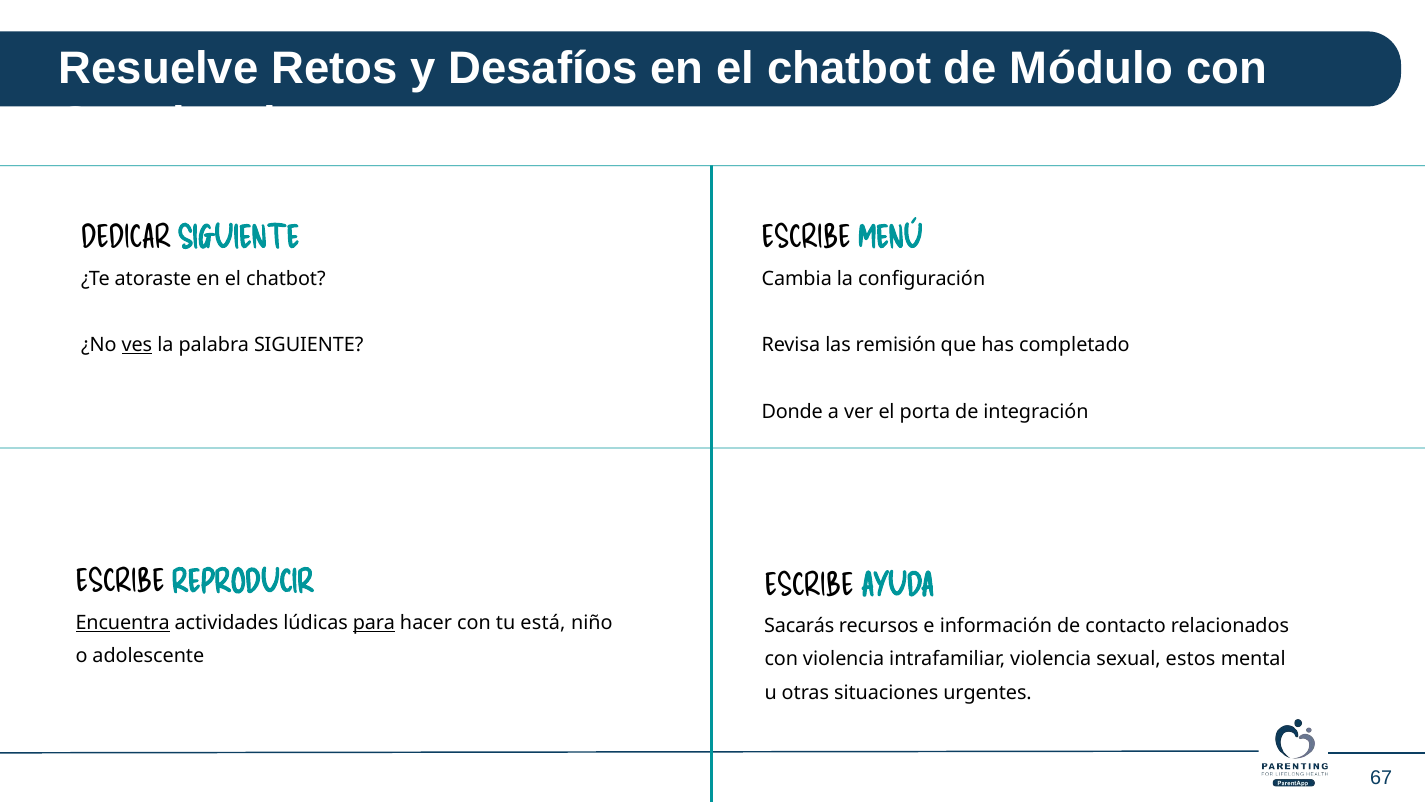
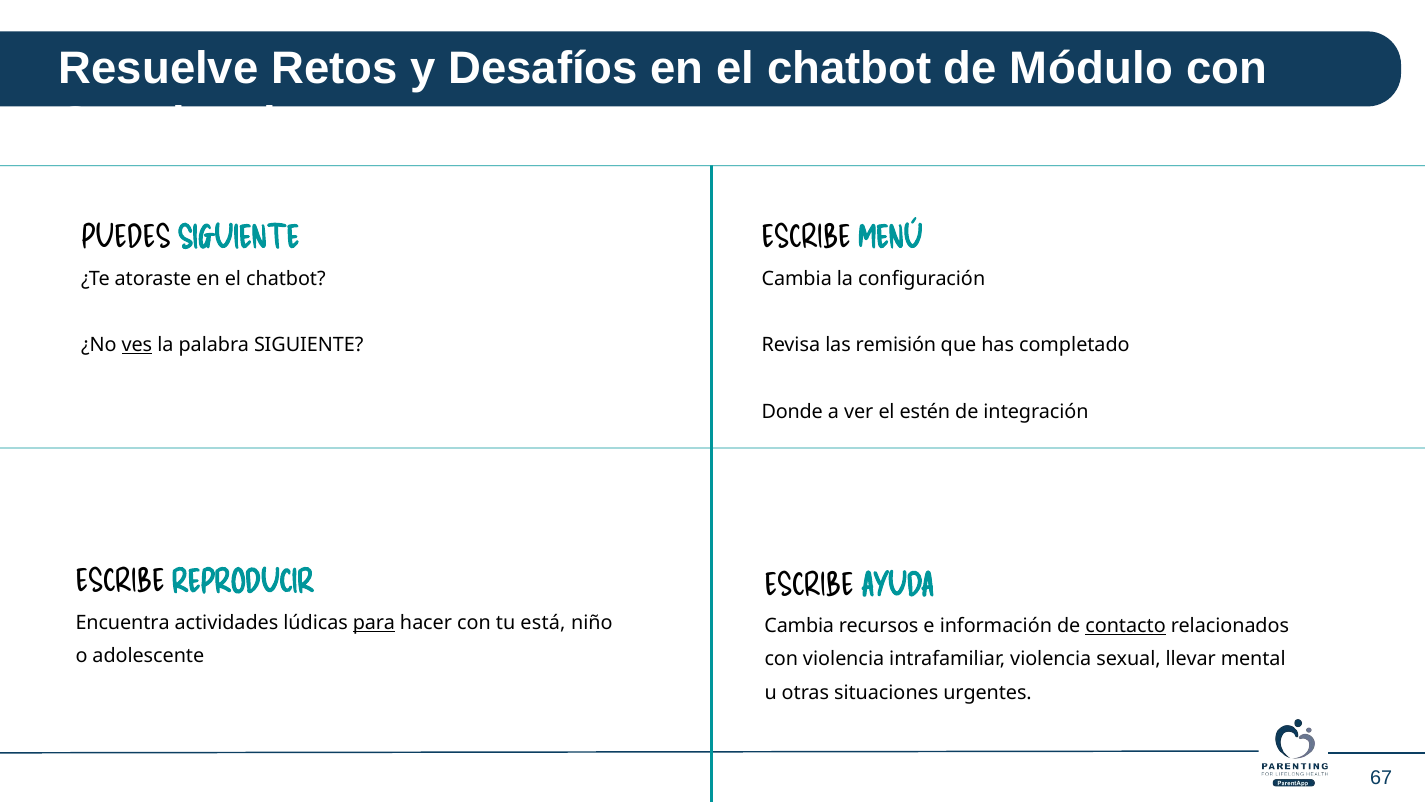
DEDICAR: DEDICAR -> PUEDES (126, 238)
porta: porta -> estén (925, 411)
Encuentra underline: present -> none (123, 622)
Sacarás: Sacarás -> Cambia (799, 626)
contacto underline: none -> present (1126, 626)
estos: estos -> llevar (1191, 659)
